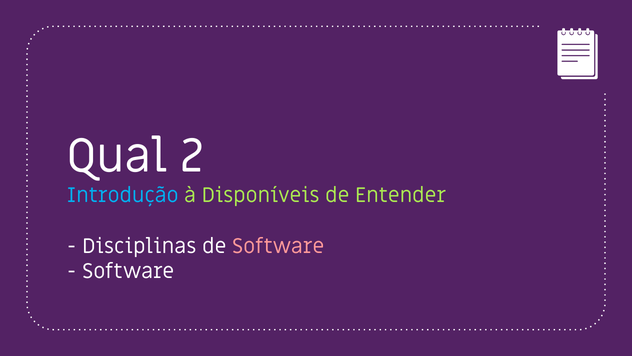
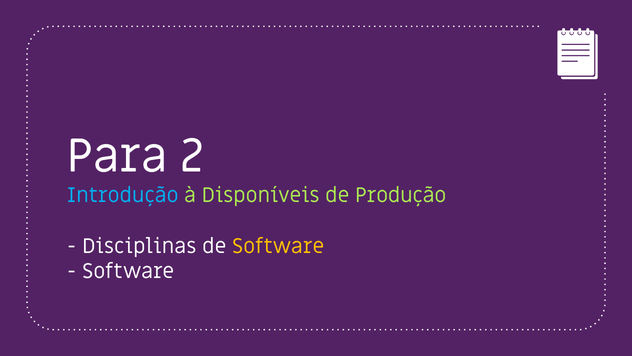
Qual: Qual -> Para (117, 156)
Entender: Entender -> Produção (401, 195)
Software colour: pink -> yellow (278, 246)
